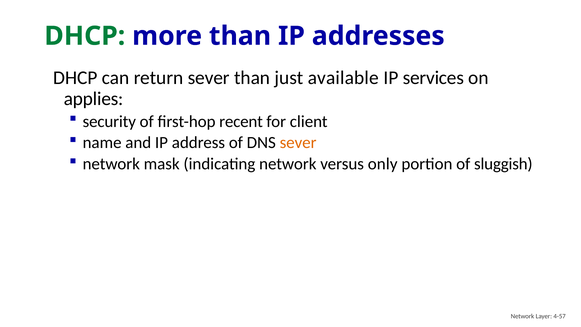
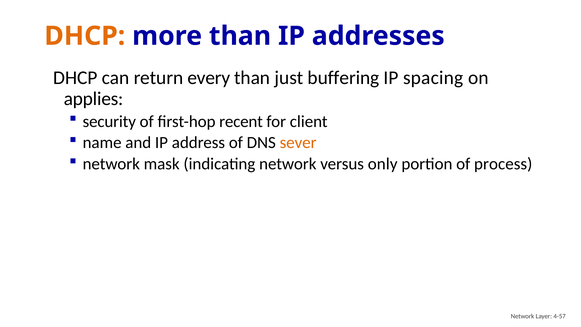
DHCP colour: green -> orange (85, 36)
return sever: sever -> every (209, 78)
available: available -> buffering (343, 78)
services: services -> spacing (433, 78)
sluggish: sluggish -> process (503, 164)
